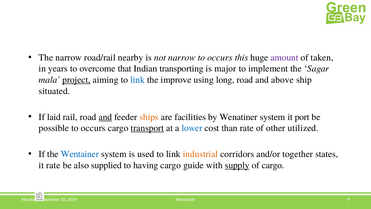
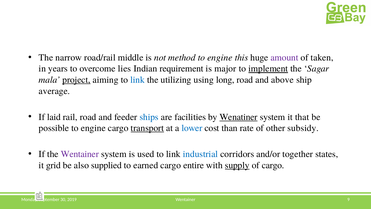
nearby: nearby -> middle (131, 57)
not narrow: narrow -> method (182, 57)
occurs: occurs -> engine (220, 57)
that: that -> lies (125, 69)
transporting: transporting -> requirement (182, 69)
implement underline: none -> present (268, 69)
improve: improve -> utilizing (176, 80)
situated: situated -> average (54, 91)
and underline: present -> none (105, 117)
ships colour: orange -> blue (149, 117)
Wenatiner underline: none -> present (239, 117)
port: port -> that (302, 117)
possible to occurs: occurs -> engine (93, 128)
utilized: utilized -> subsidy (303, 128)
Wentainer colour: blue -> purple (80, 154)
industrial colour: orange -> blue (200, 154)
it rate: rate -> grid (53, 165)
having: having -> earned (146, 165)
guide: guide -> entire (194, 165)
